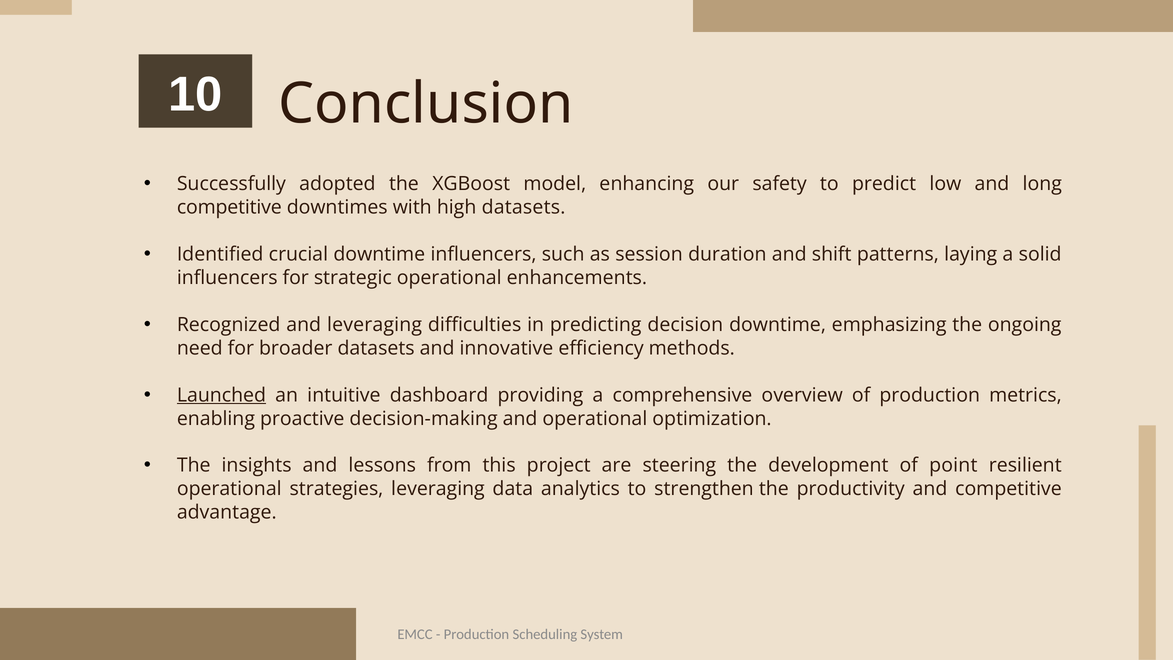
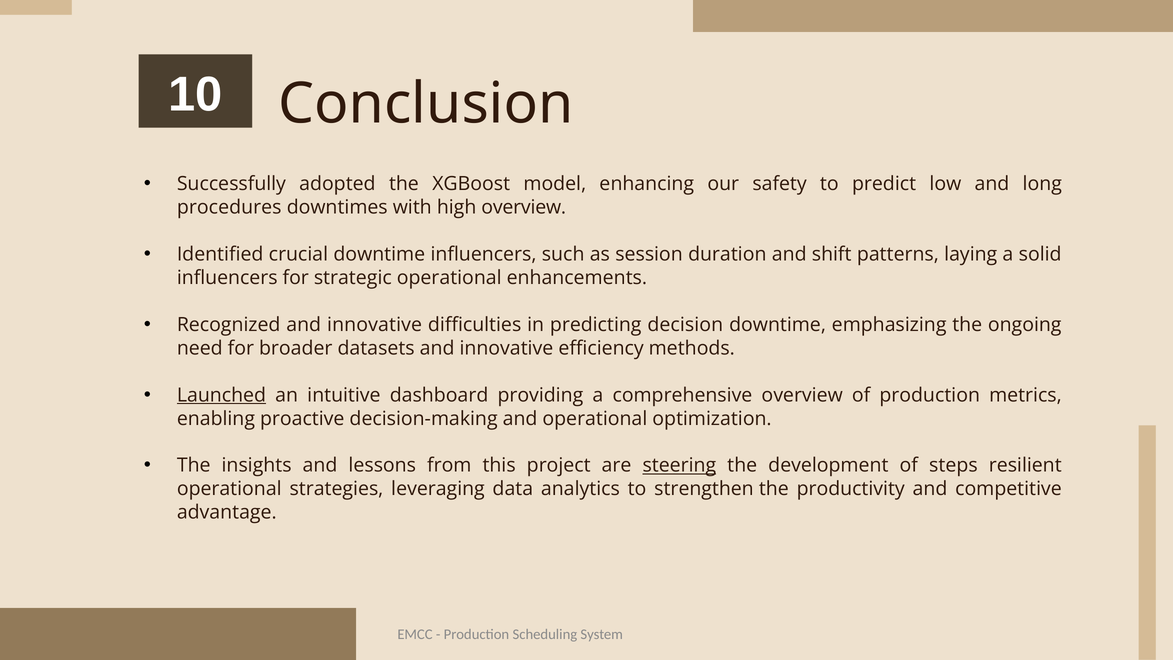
competitive: competitive -> procedures (229, 207)
high datasets: datasets -> overview (524, 207)
Recognized and leveraging: leveraging -> innovative (375, 325)
steering underline: none -> present (679, 465)
point: point -> steps (953, 465)
